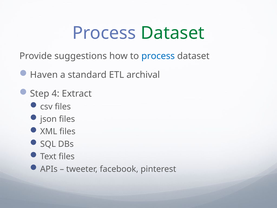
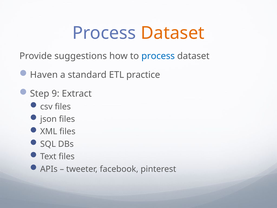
Dataset colour: green -> orange (173, 33)
archival: archival -> practice (143, 75)
4: 4 -> 9 (56, 94)
